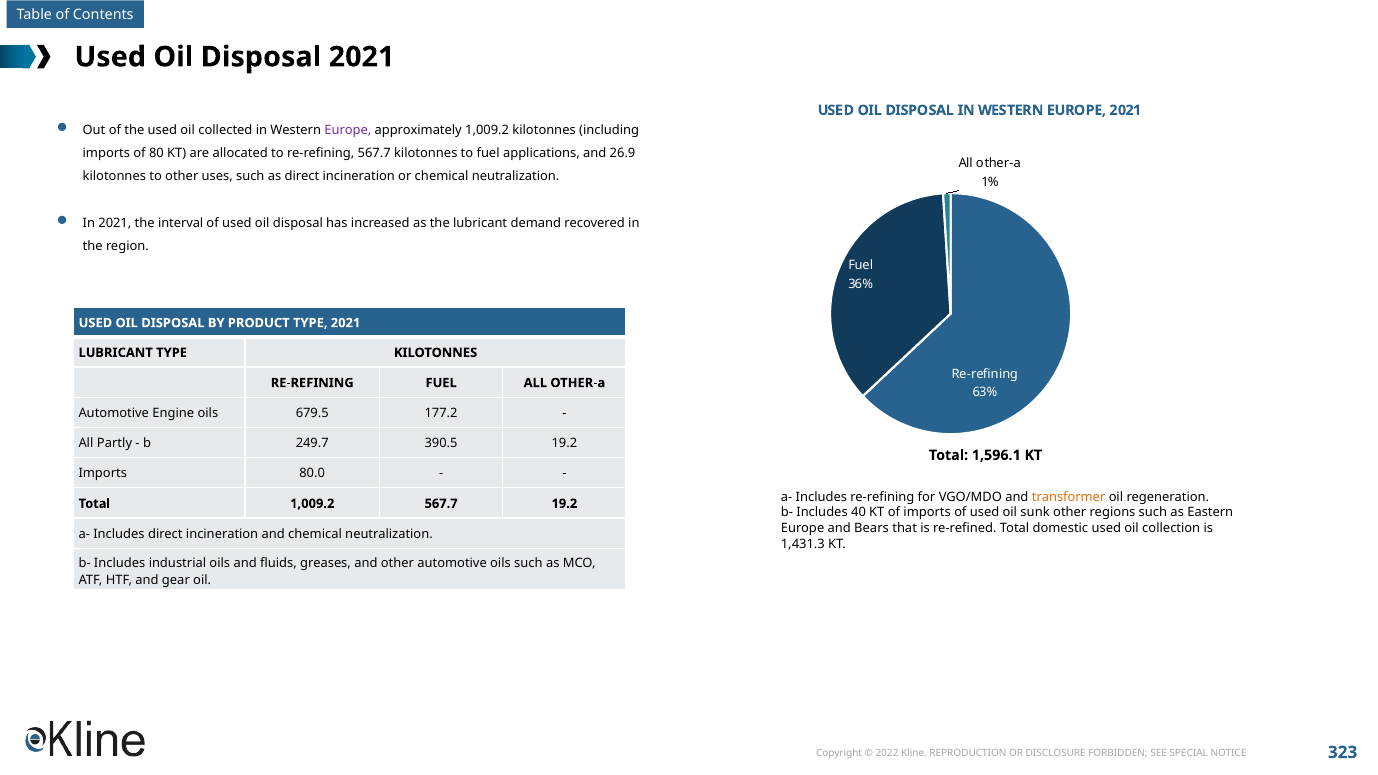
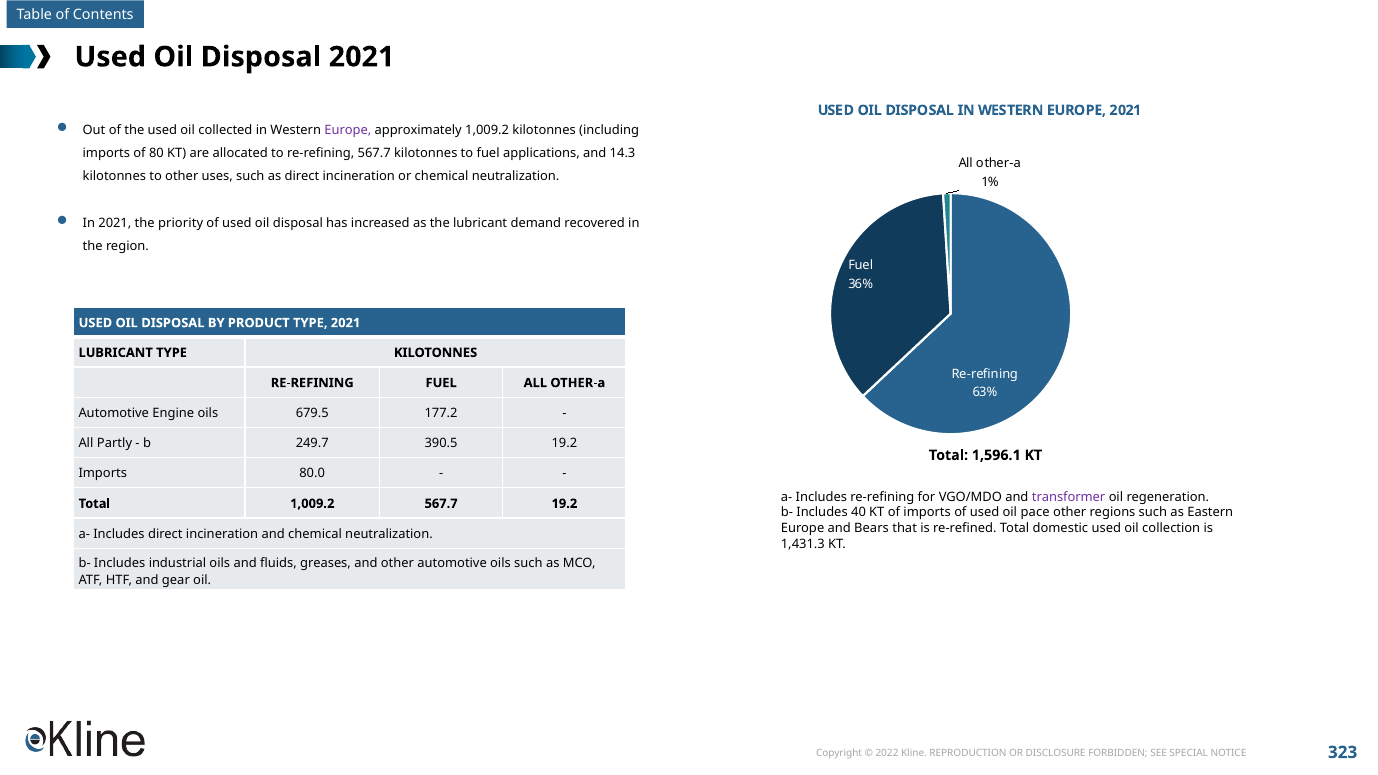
26.9: 26.9 -> 14.3 (623, 153)
interval: interval -> priority (181, 223)
transformer colour: orange -> purple (1069, 497)
sunk: sunk -> pace (1035, 513)
